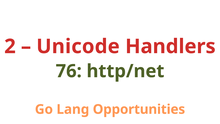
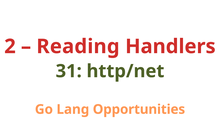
Unicode: Unicode -> Reading (78, 46)
76: 76 -> 31 (69, 71)
